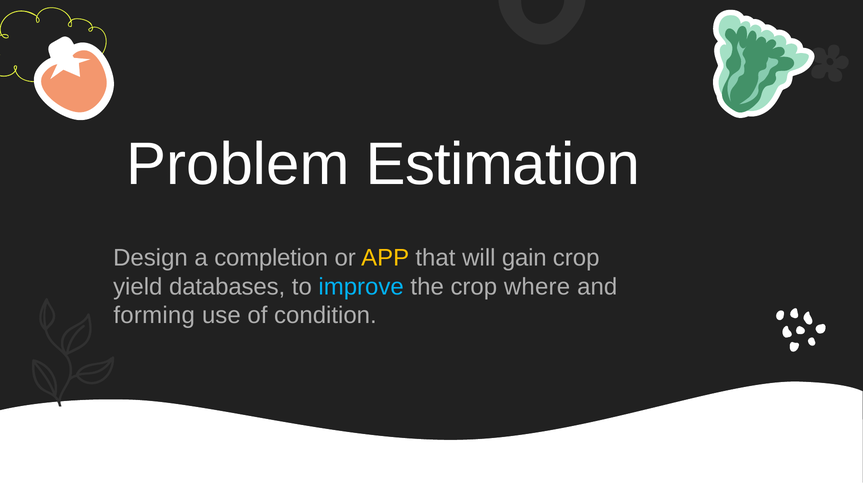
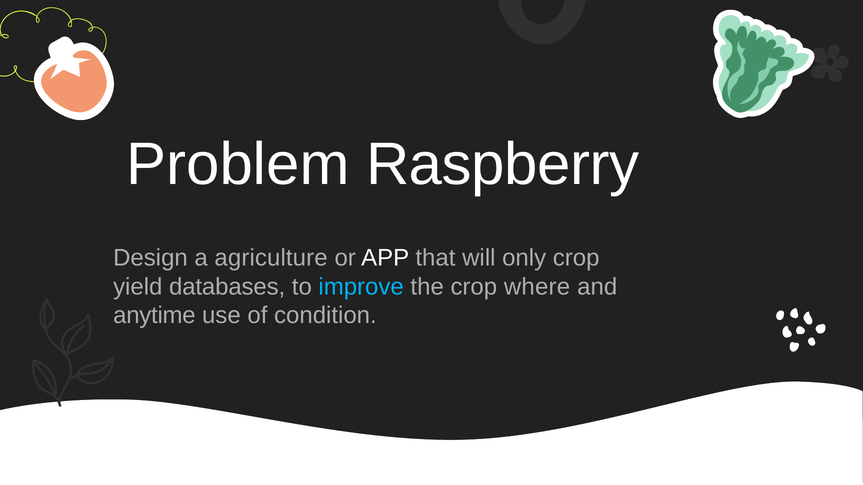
Estimation: Estimation -> Raspberry (503, 164)
completion: completion -> agriculture (271, 258)
APP colour: yellow -> white (385, 258)
gain: gain -> only (524, 258)
forming: forming -> anytime (154, 316)
